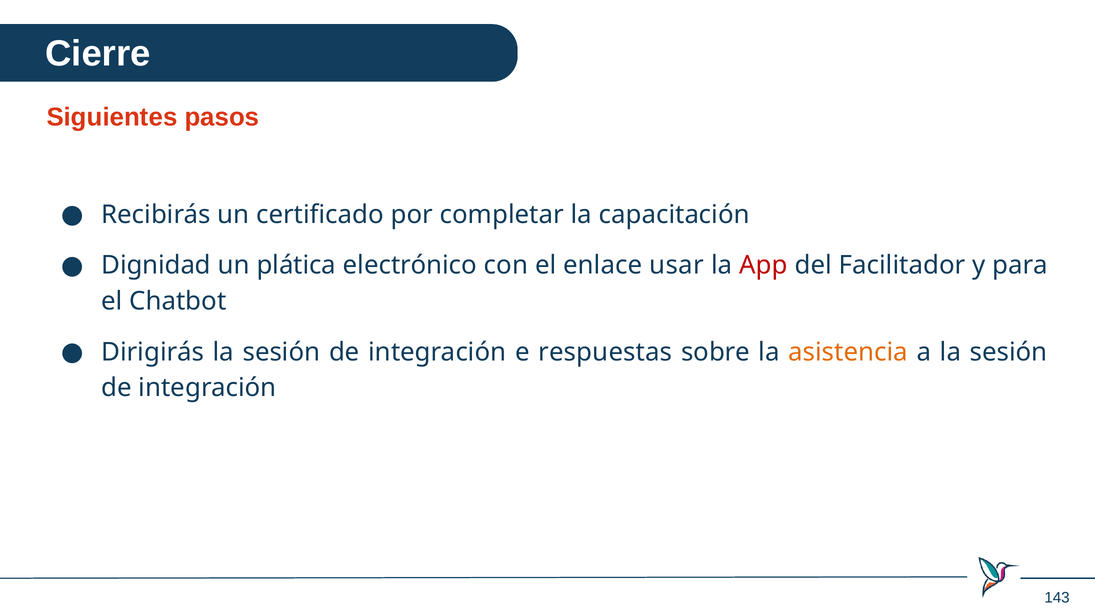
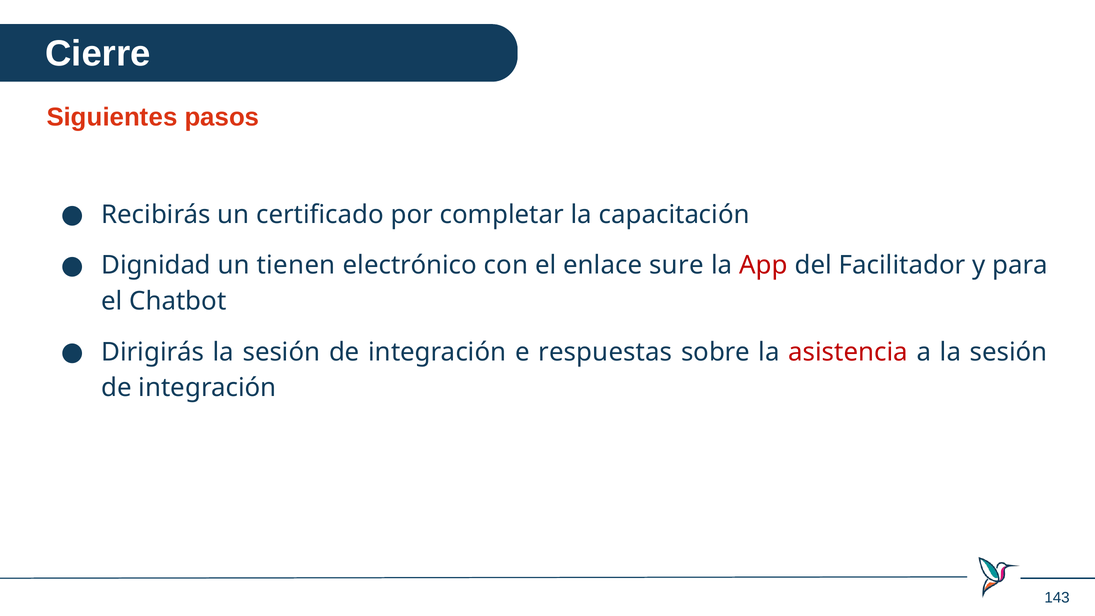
plática: plática -> tienen (296, 265)
usar: usar -> sure (677, 265)
asistencia colour: orange -> red (848, 352)
